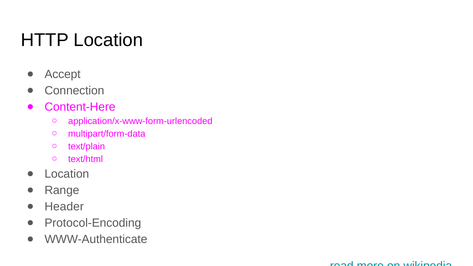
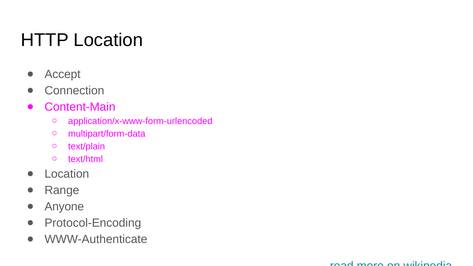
Content-Here: Content-Here -> Content-Main (80, 107)
Header: Header -> Anyone (64, 207)
